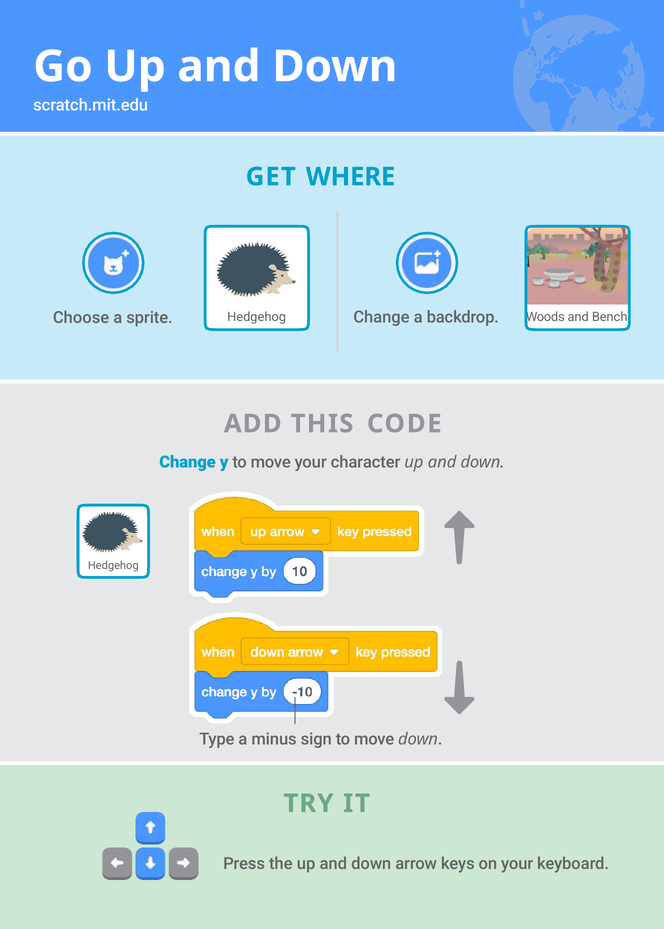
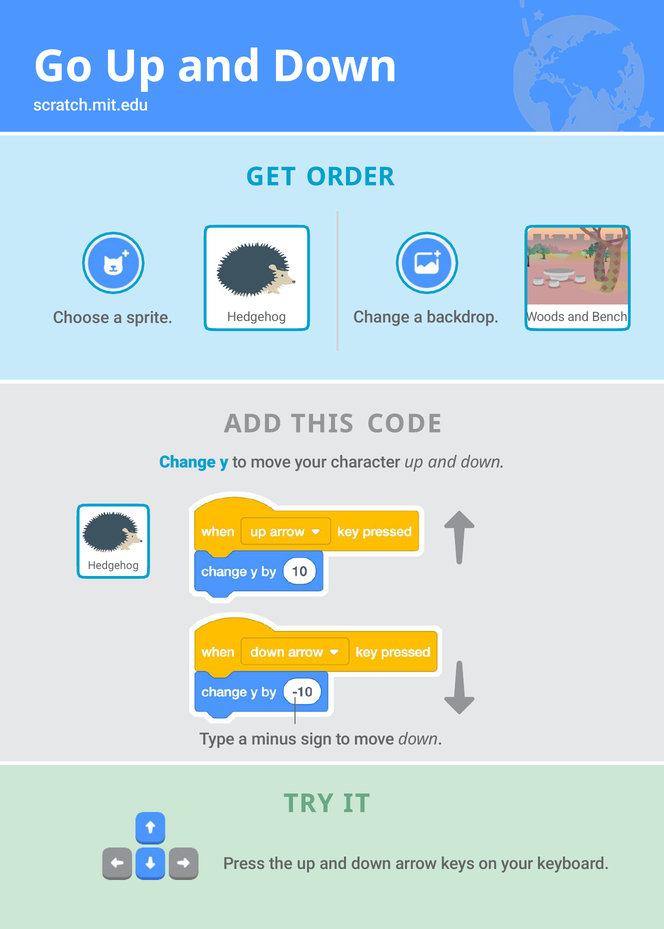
WHERE: WHERE -> ORDER (350, 177)
